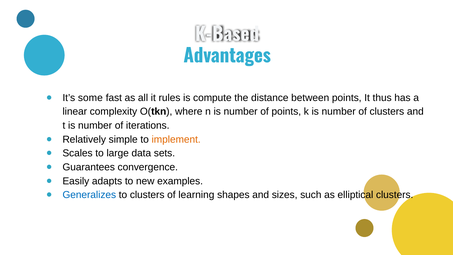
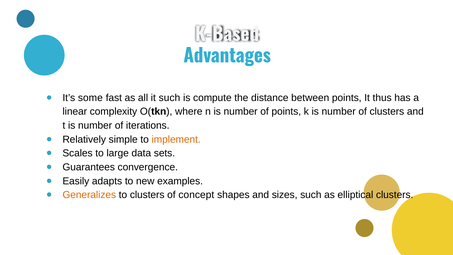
it rules: rules -> such (169, 98)
Generalizes colour: blue -> orange (89, 195)
learning: learning -> concept (196, 195)
